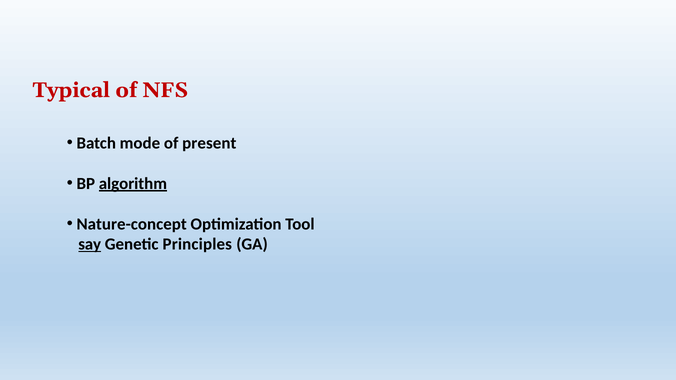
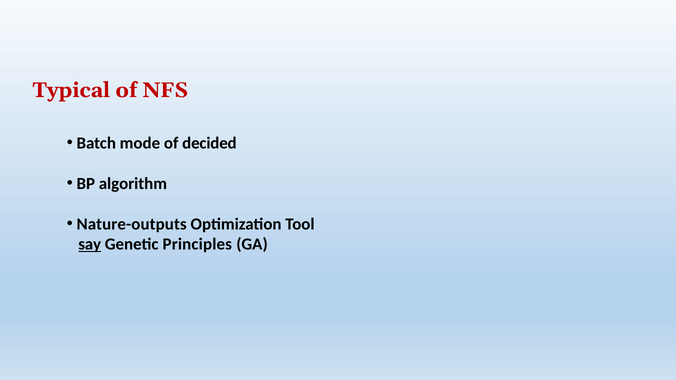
present: present -> decided (209, 143)
algorithm underline: present -> none (133, 184)
Nature-concept: Nature-concept -> Nature-outputs (132, 224)
